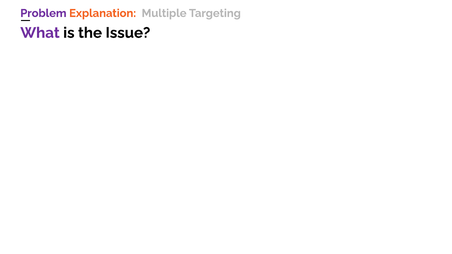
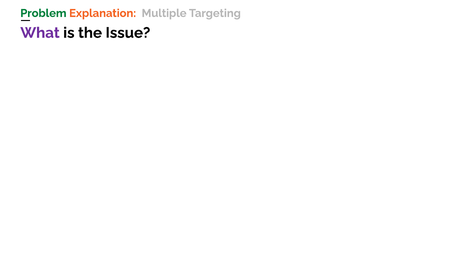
Problem colour: purple -> green (43, 13)
